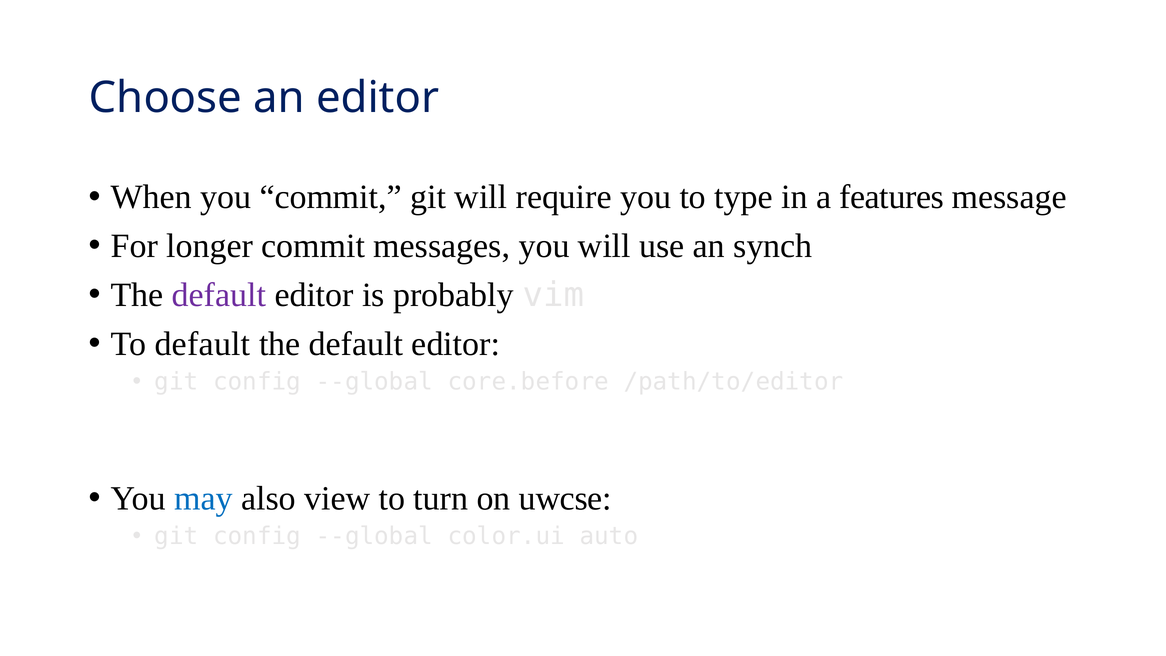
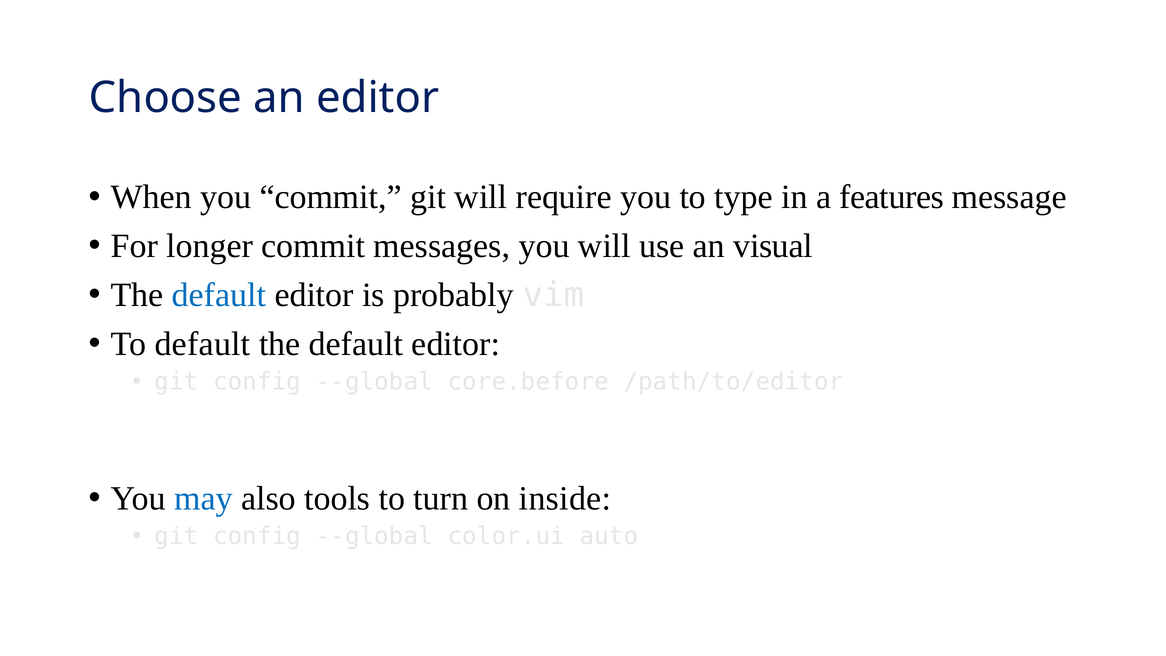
synch: synch -> visual (773, 246)
default colour: purple -> blue (219, 295)
view: view -> tools (337, 498)
uwcse: uwcse -> inside (565, 498)
